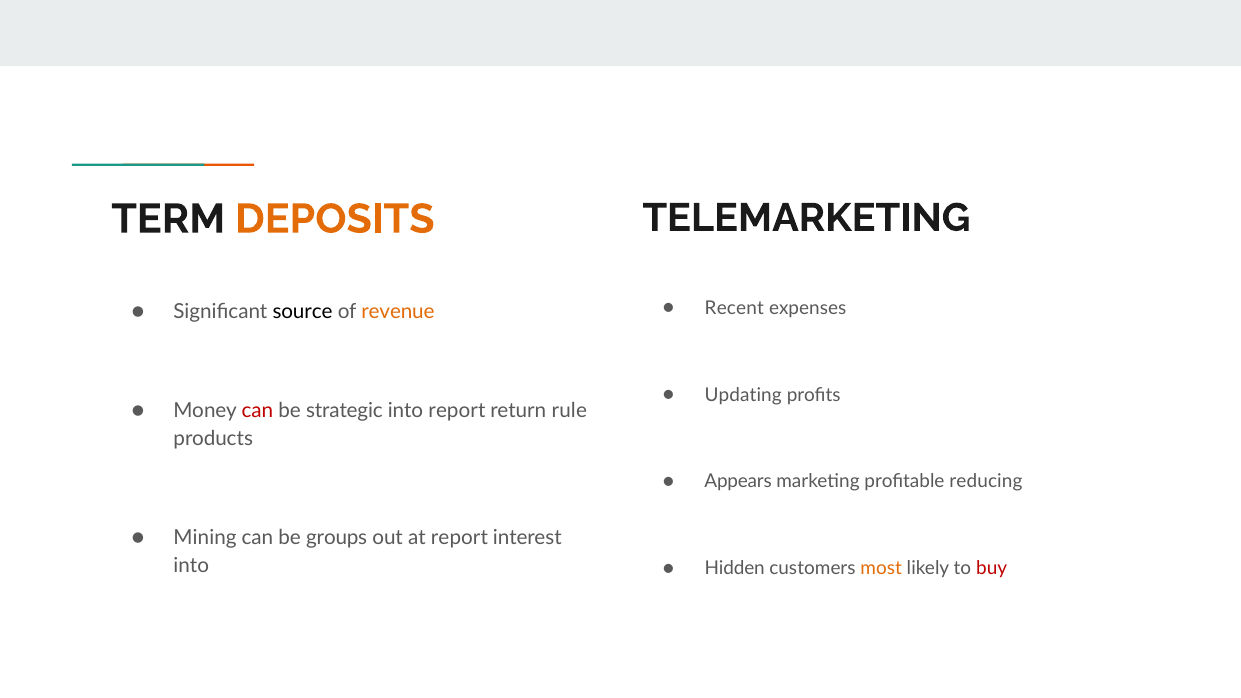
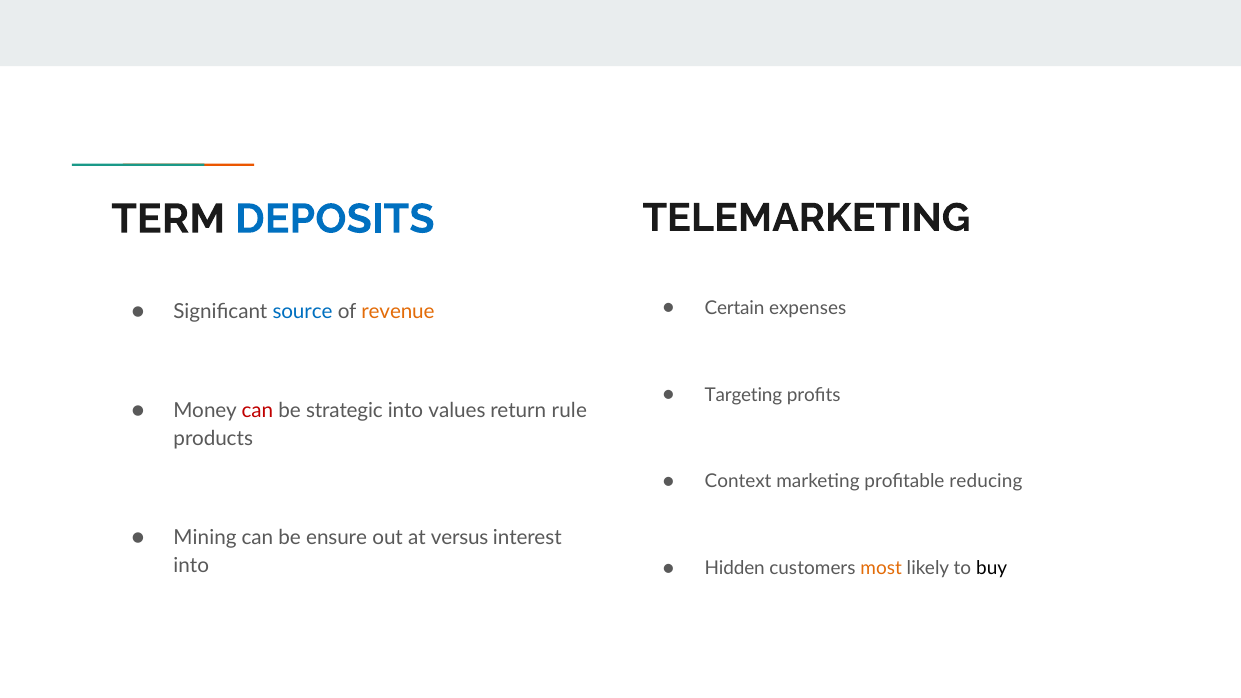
DEPOSITS colour: orange -> blue (335, 219)
Recent: Recent -> Certain (735, 308)
source colour: black -> blue (302, 312)
Updating: Updating -> Targeting (743, 395)
into report: report -> values (457, 411)
Appears: Appears -> Context (738, 482)
groups: groups -> ensure (337, 537)
at report: report -> versus (460, 537)
buy colour: red -> black (992, 569)
